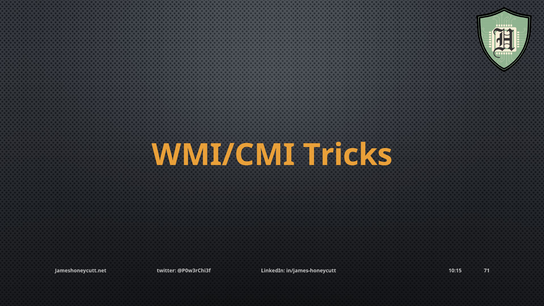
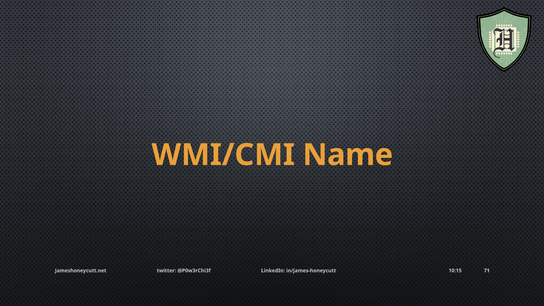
Tricks: Tricks -> Name (348, 155)
